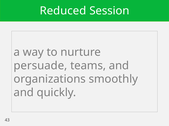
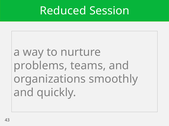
persuade: persuade -> problems (40, 66)
